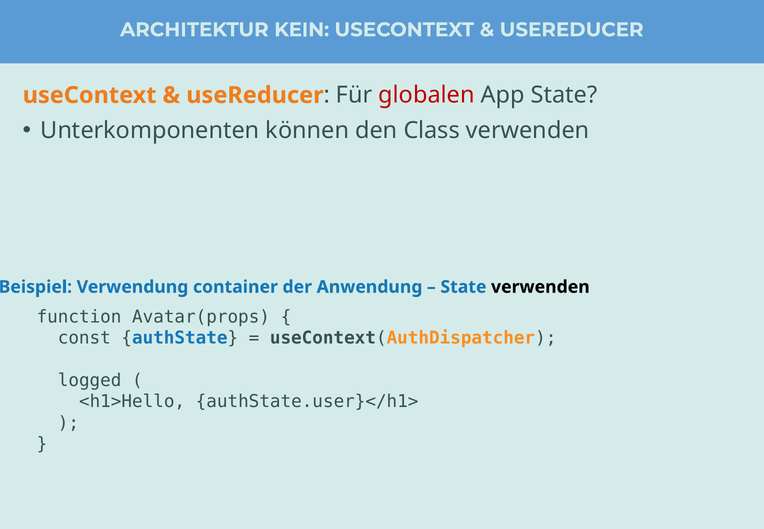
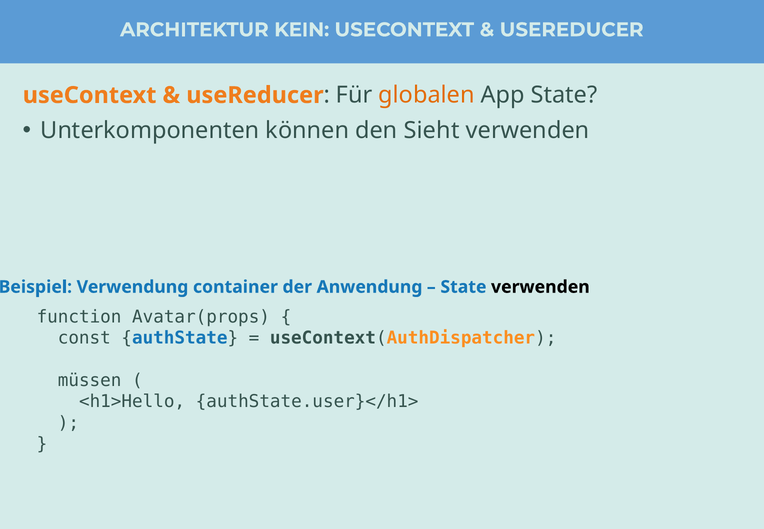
globalen colour: red -> orange (427, 95)
Class: Class -> Sieht (432, 130)
logged: logged -> müssen (90, 380)
